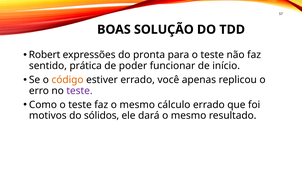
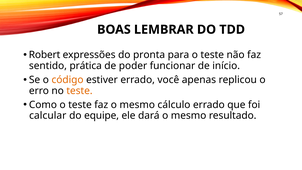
SOLUÇÃO: SOLUÇÃO -> LEMBRAR (164, 30)
teste colour: purple -> orange (79, 91)
motivos: motivos -> calcular (48, 116)
sólidos: sólidos -> equipe (102, 116)
